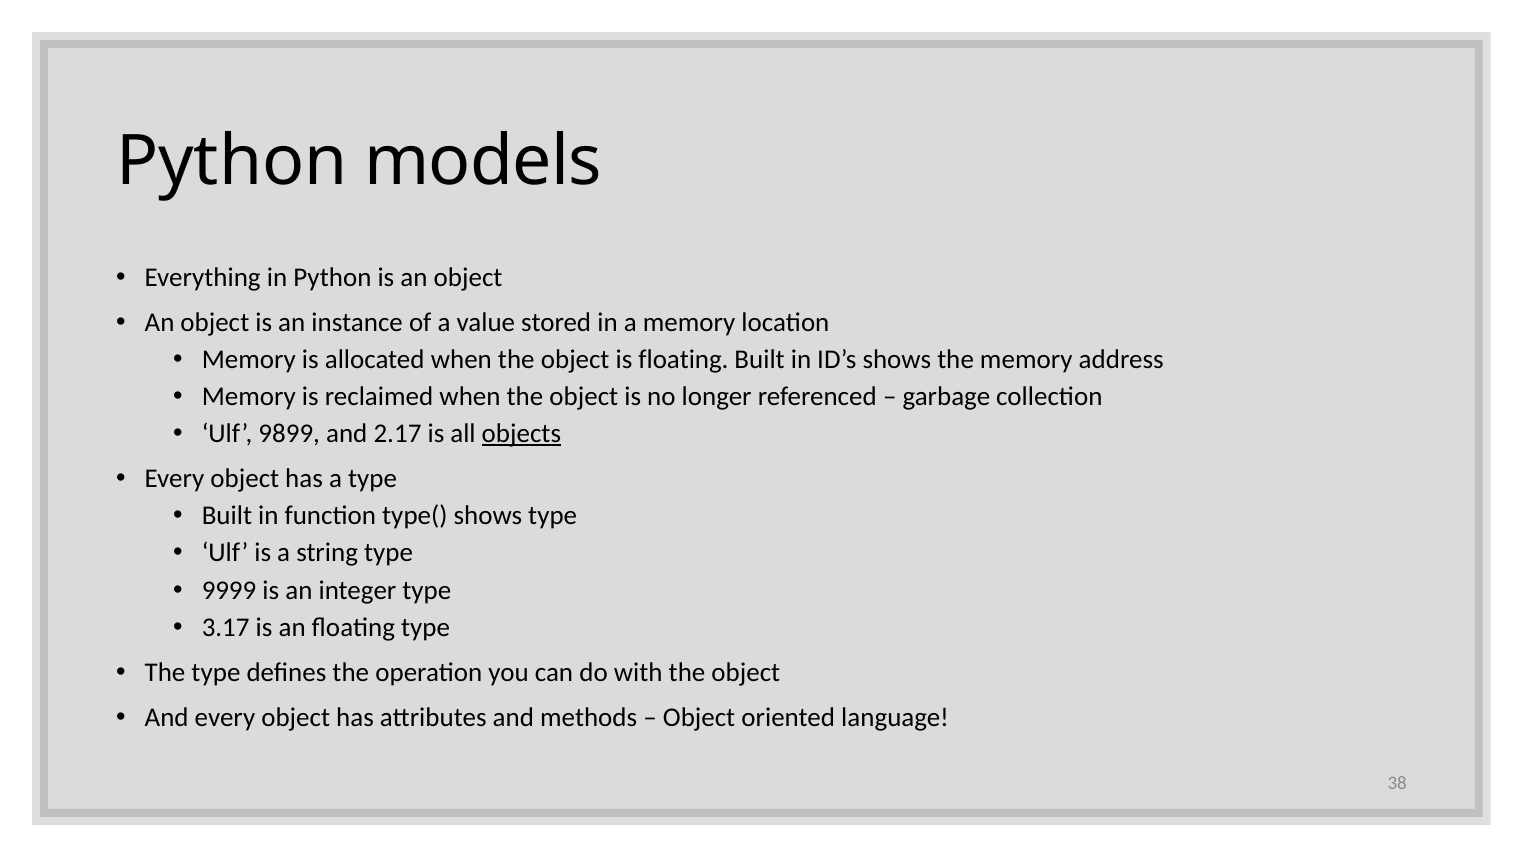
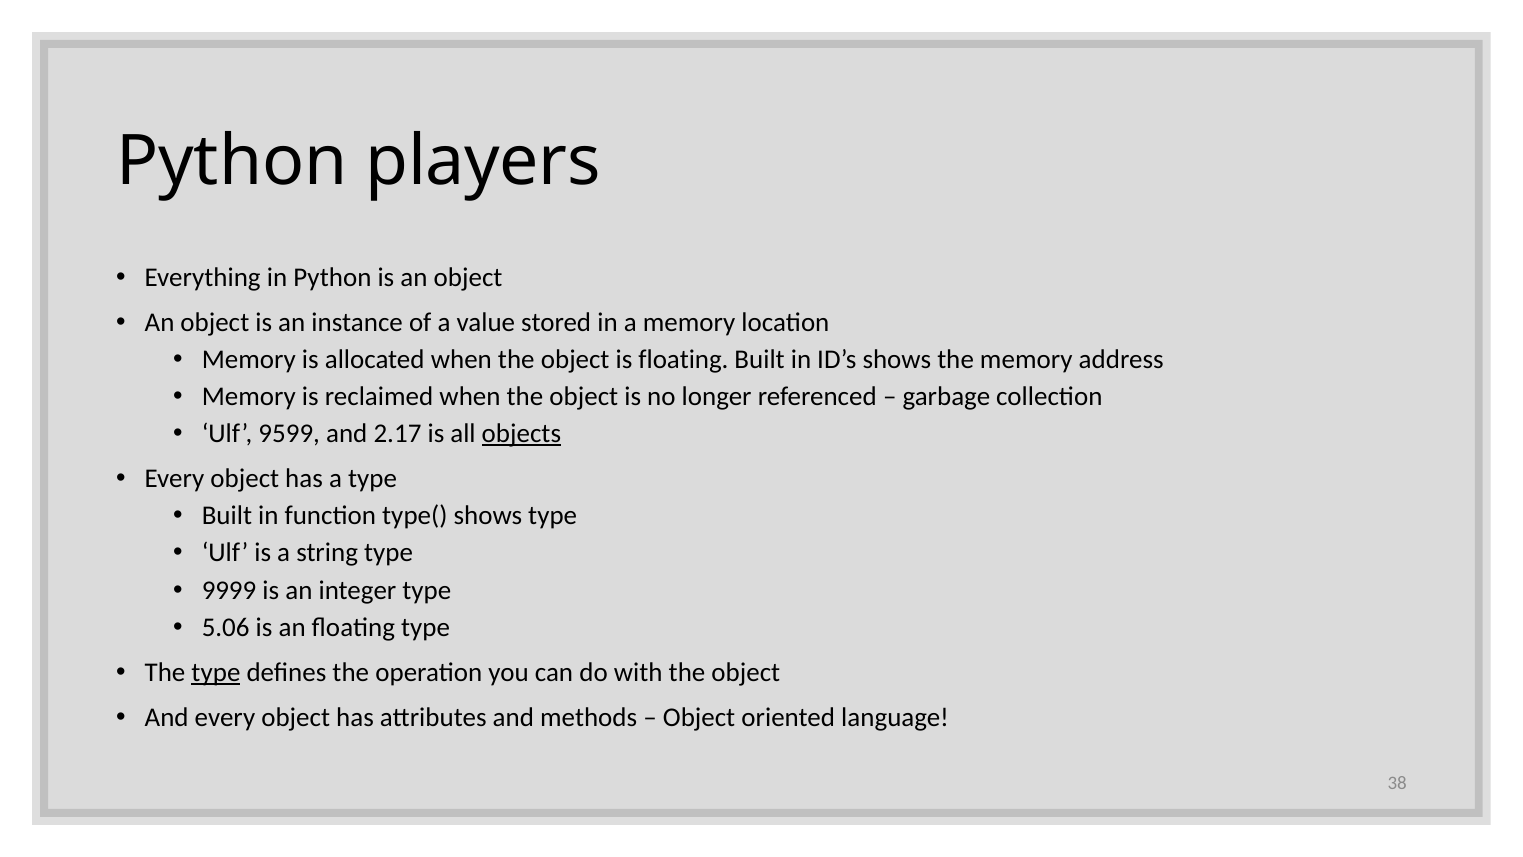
models: models -> players (483, 161)
9899: 9899 -> 9599 (289, 434)
3.17: 3.17 -> 5.06 (226, 627)
type underline: none -> present (216, 672)
